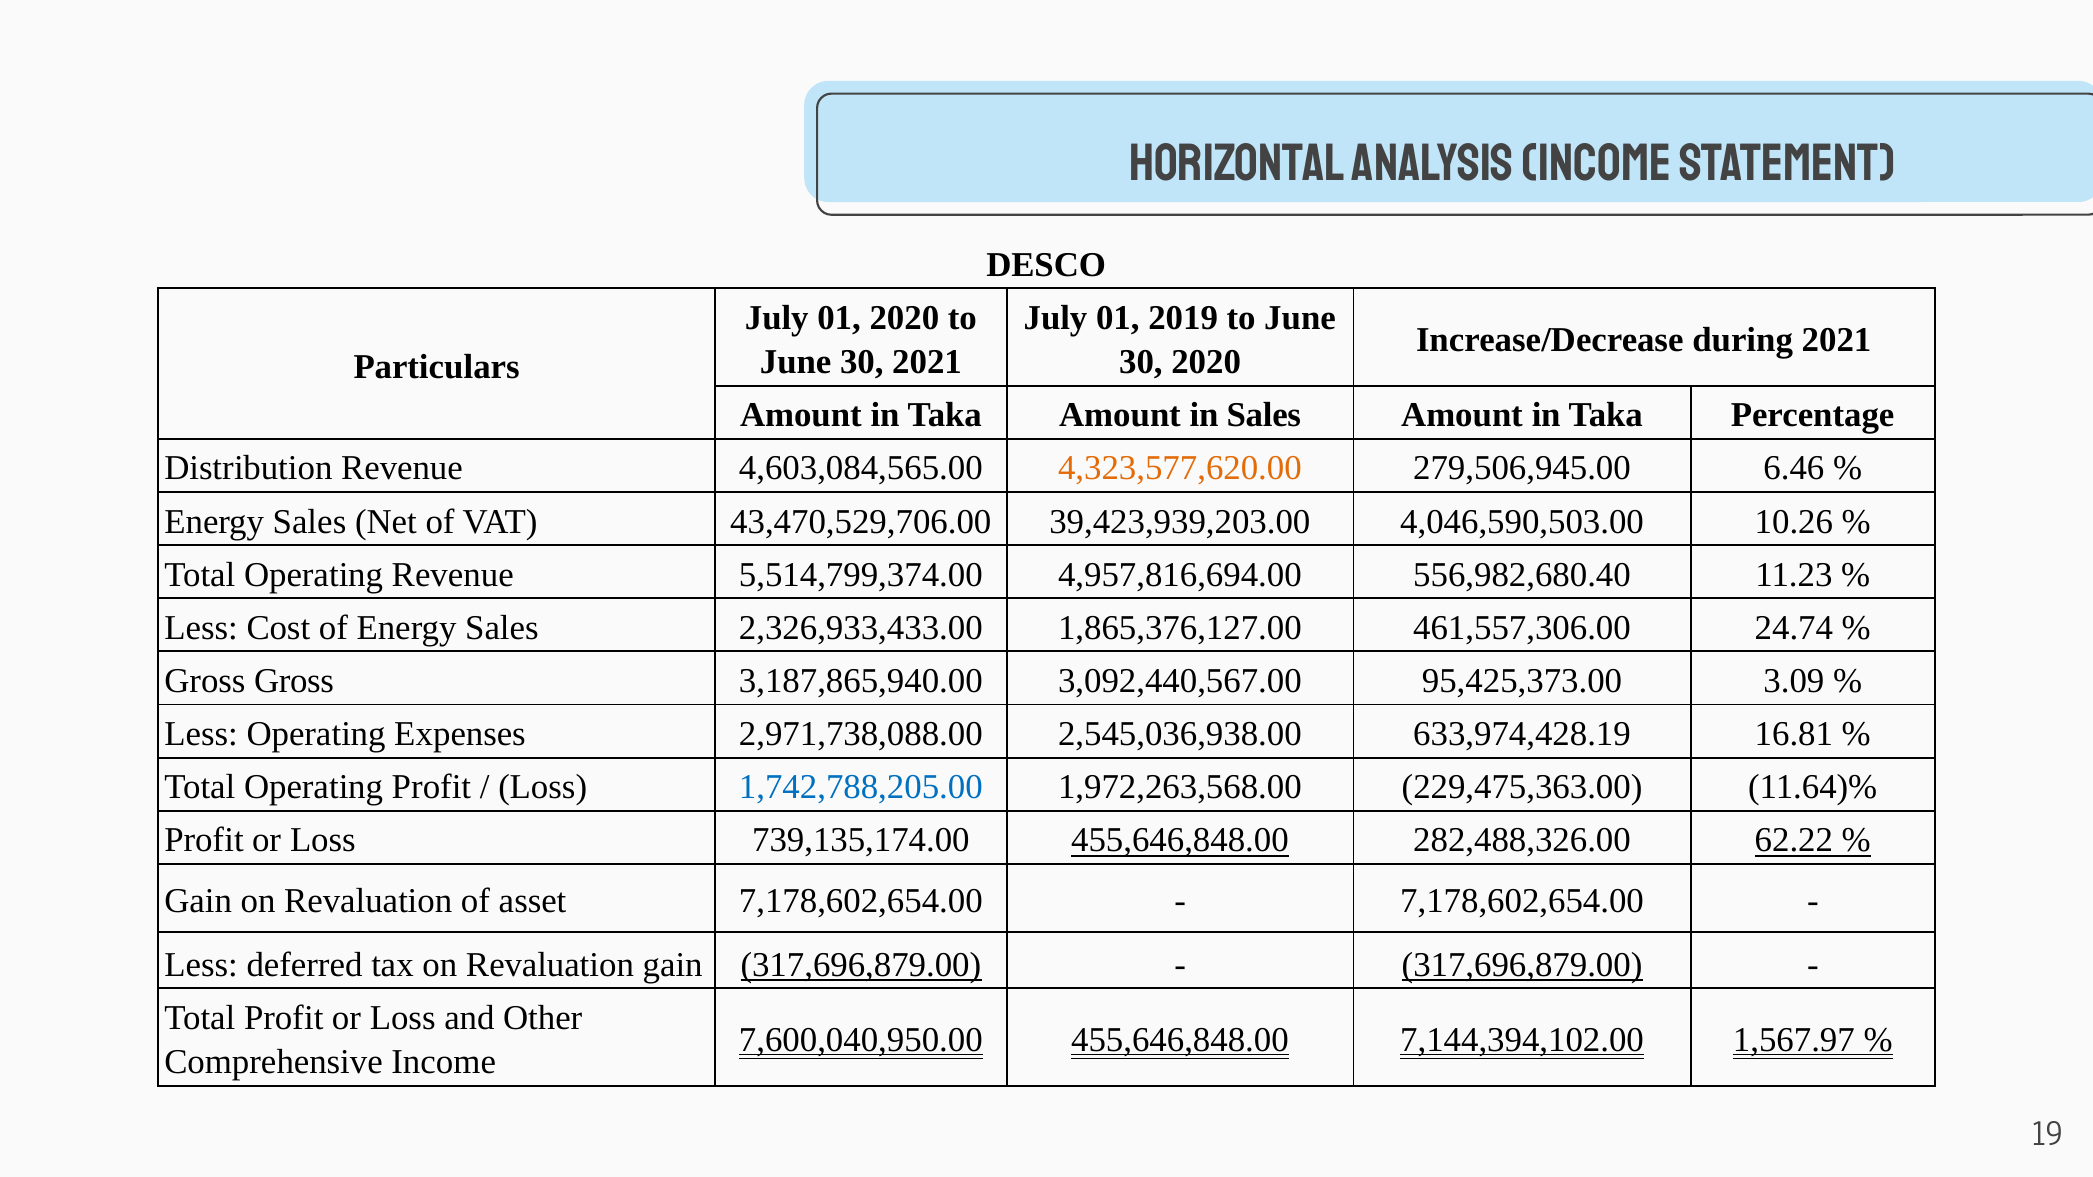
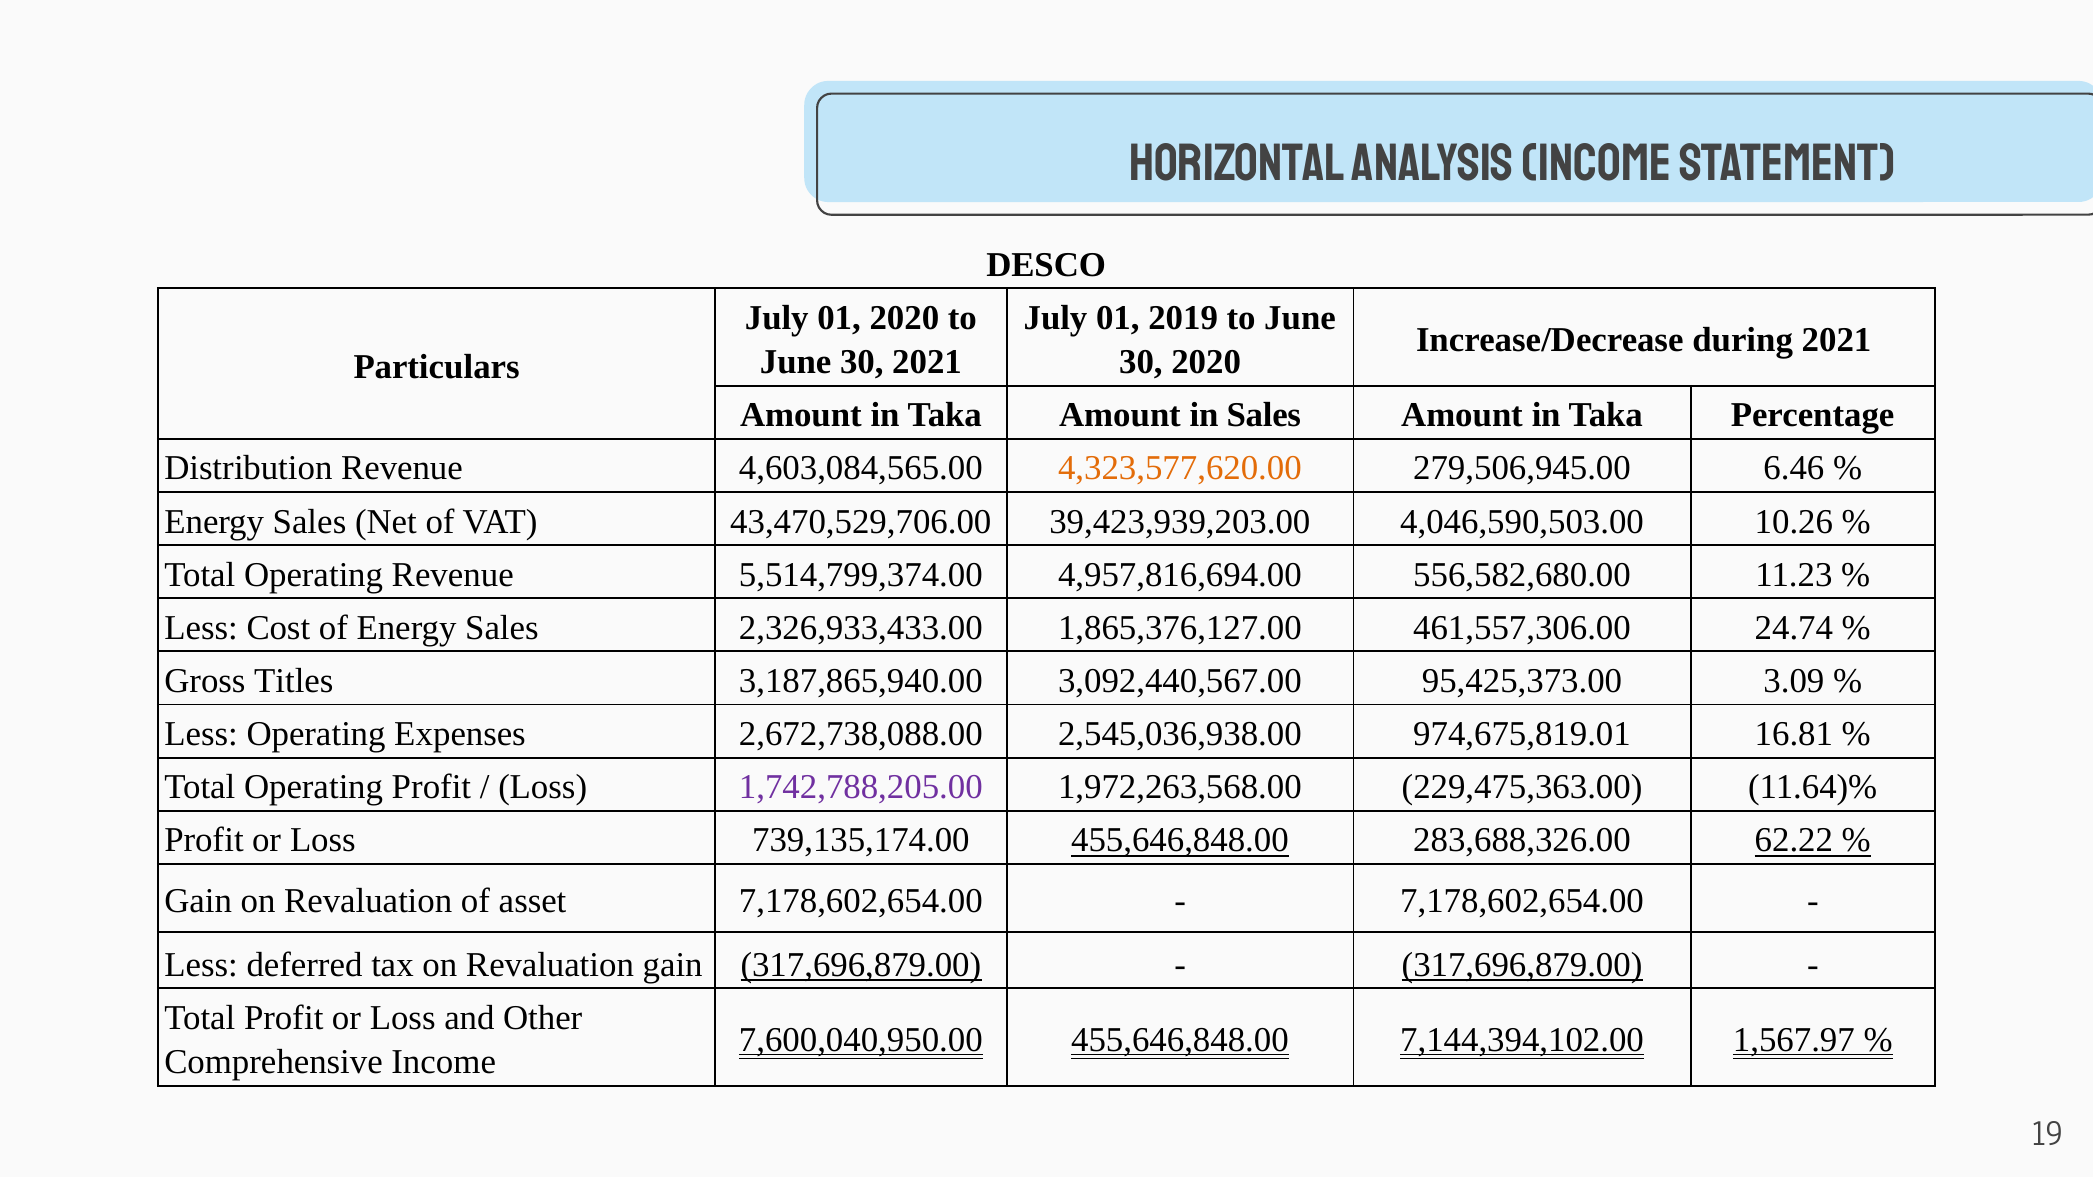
556,982,680.40: 556,982,680.40 -> 556,582,680.00 (1522, 575)
Gross Gross: Gross -> Titles (294, 681)
2,971,738,088.00: 2,971,738,088.00 -> 2,672,738,088.00 (861, 734)
633,974,428.19: 633,974,428.19 -> 974,675,819.01 (1522, 734)
1,742,788,205.00 colour: blue -> purple (861, 787)
282,488,326.00: 282,488,326.00 -> 283,688,326.00 (1522, 841)
